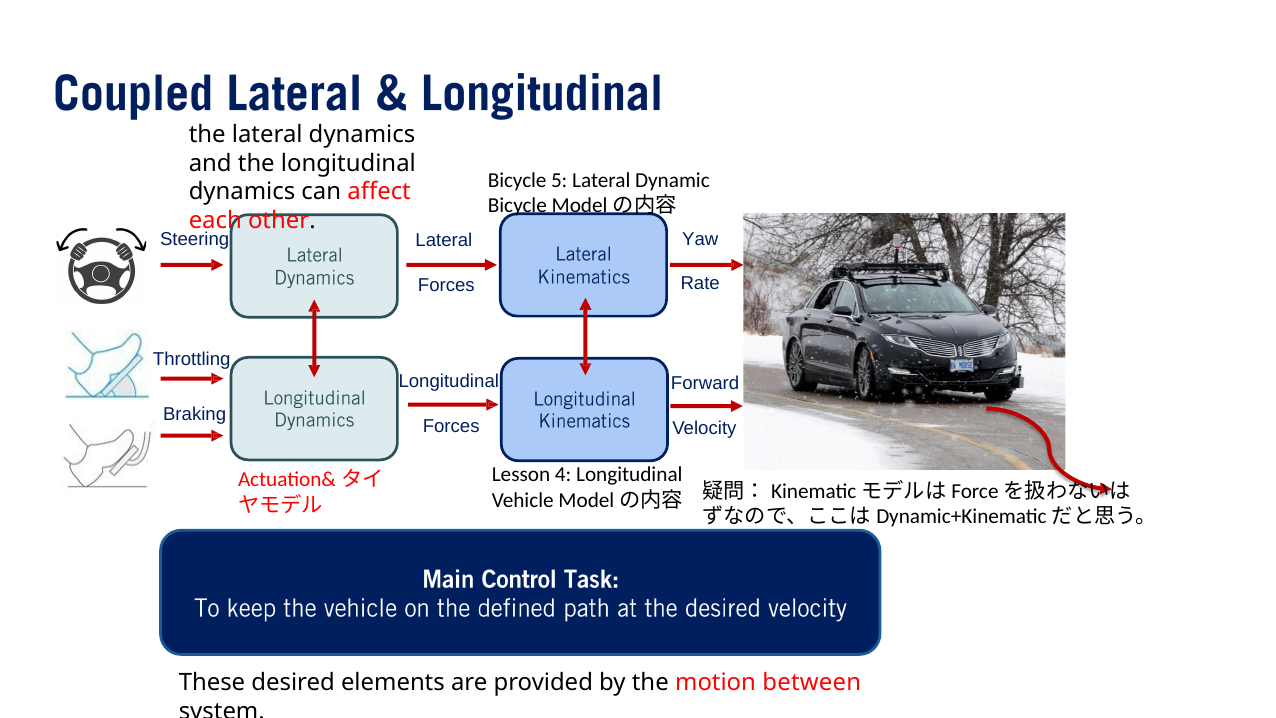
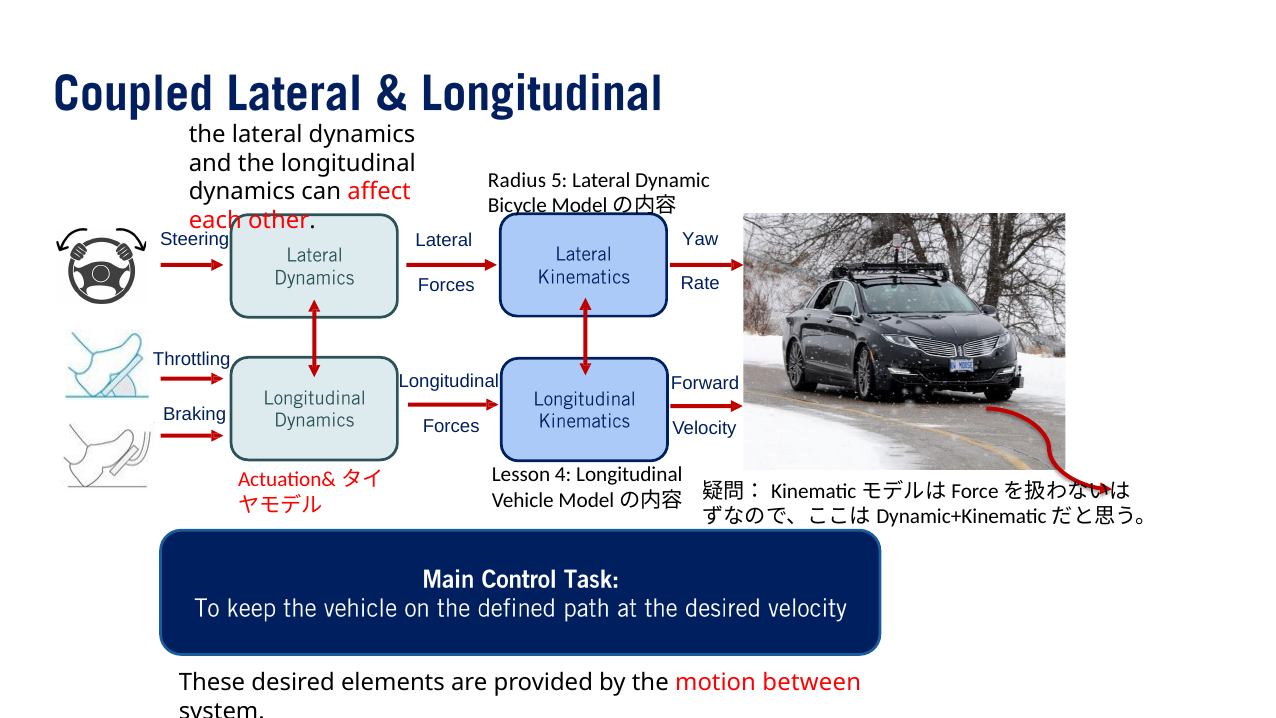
Bicycle: Bicycle -> Radius (517, 180)
